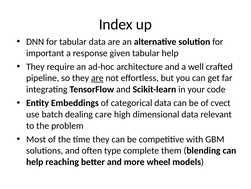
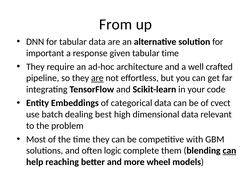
Index: Index -> From (116, 24)
tabular help: help -> time (170, 53)
care: care -> best (103, 114)
type: type -> logic (113, 150)
can underline: none -> present (229, 150)
